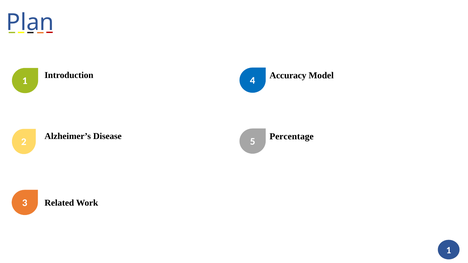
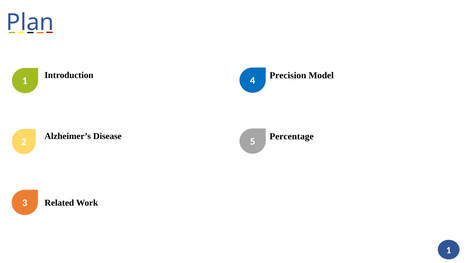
Accuracy: Accuracy -> Precision (288, 75)
